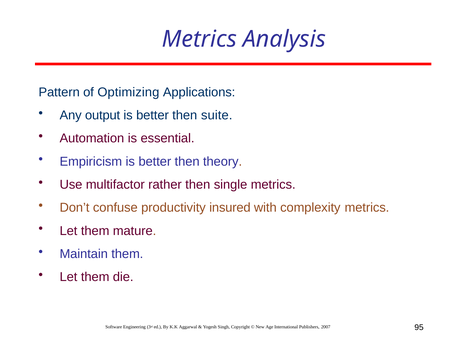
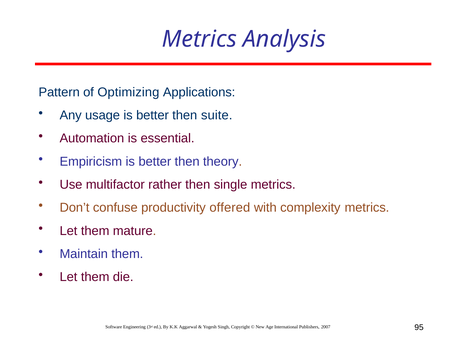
output: output -> usage (103, 116)
insured: insured -> offered (230, 208)
